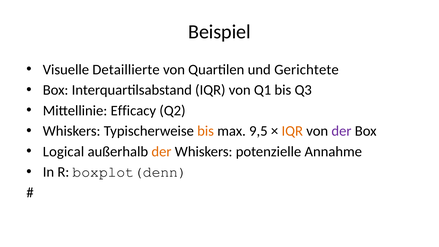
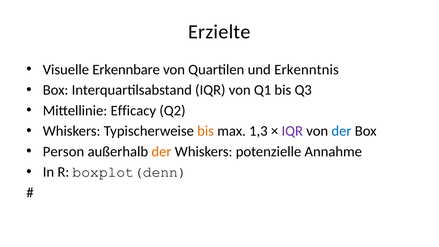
Beispiel: Beispiel -> Erzielte (219, 32)
Detaillierte: Detaillierte -> Erkennbare (126, 70)
Gerichtete: Gerichtete -> Erkenntnis (307, 70)
9,5: 9,5 -> 1,3 (258, 131)
IQR colour: orange -> purple (292, 131)
der colour: purple -> blue (341, 131)
Logical: Logical -> Person (64, 152)
